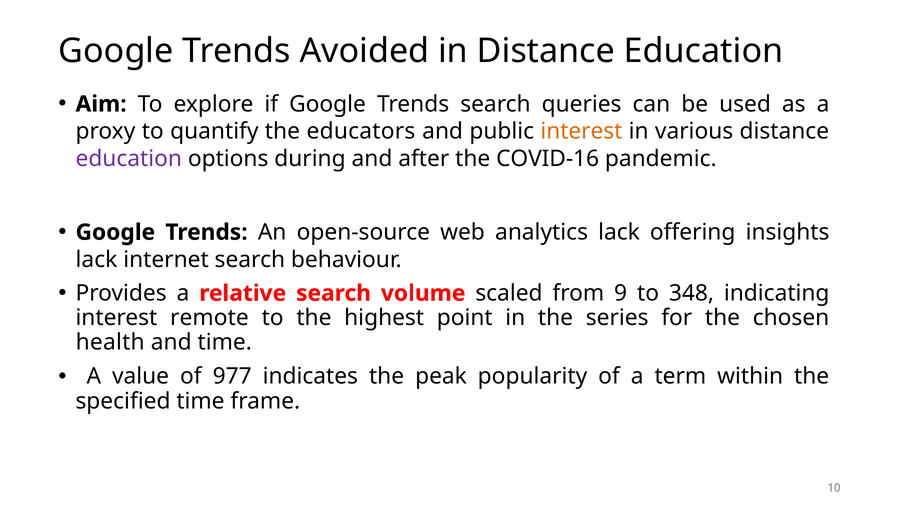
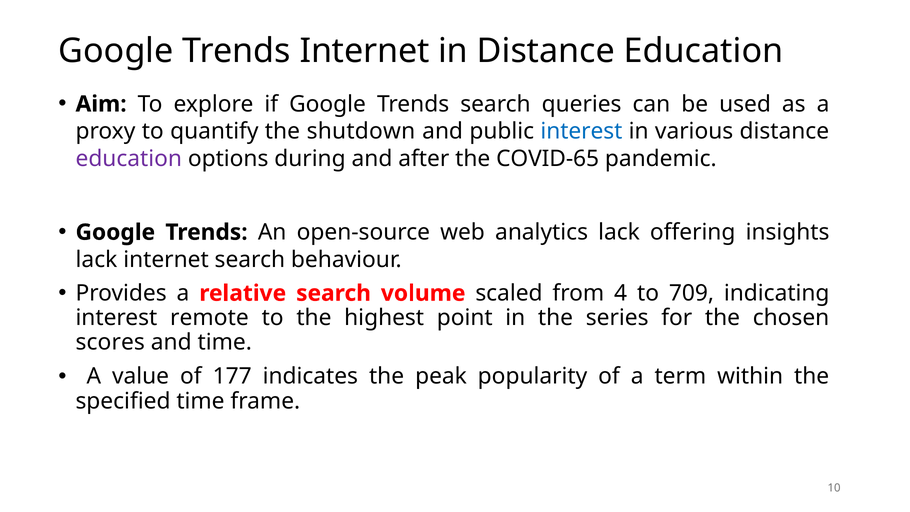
Trends Avoided: Avoided -> Internet (365, 51)
educators: educators -> shutdown (361, 131)
interest colour: orange -> blue (581, 131)
COVID-16: COVID-16 -> COVID-65 (548, 159)
9: 9 -> 4 (621, 293)
348: 348 -> 709 (691, 293)
health: health -> scores (110, 342)
977: 977 -> 177 (232, 376)
